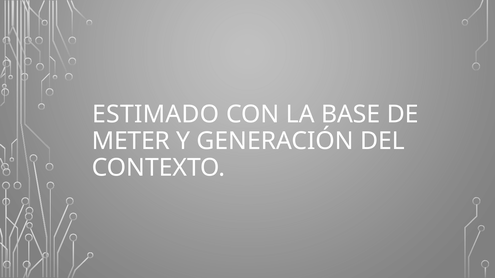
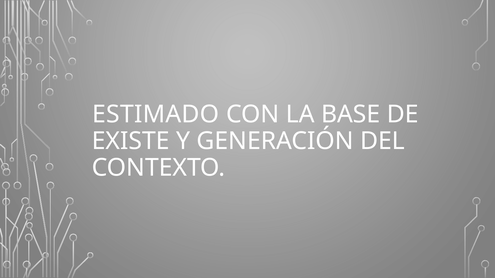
METER: METER -> EXISTE (131, 141)
